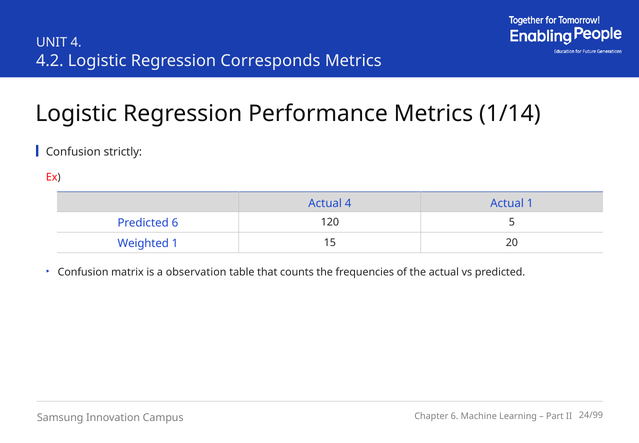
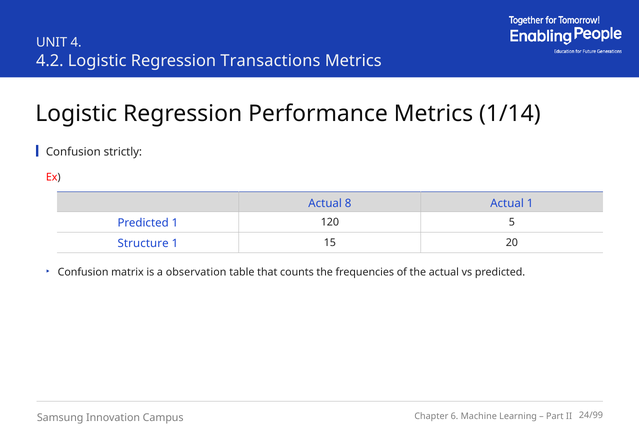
Corresponds: Corresponds -> Transactions (270, 61)
Actual 4: 4 -> 8 (348, 203)
Predicted 6: 6 -> 1 (175, 223)
Weighted: Weighted -> Structure (143, 243)
